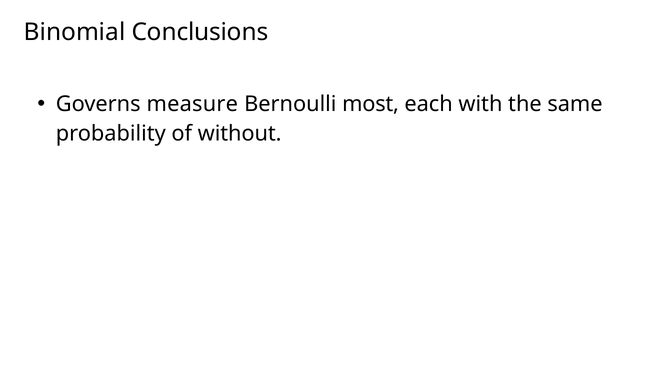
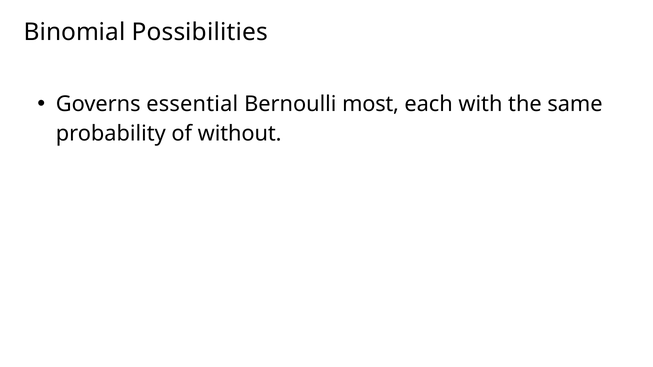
Conclusions: Conclusions -> Possibilities (200, 32)
measure: measure -> essential (192, 104)
